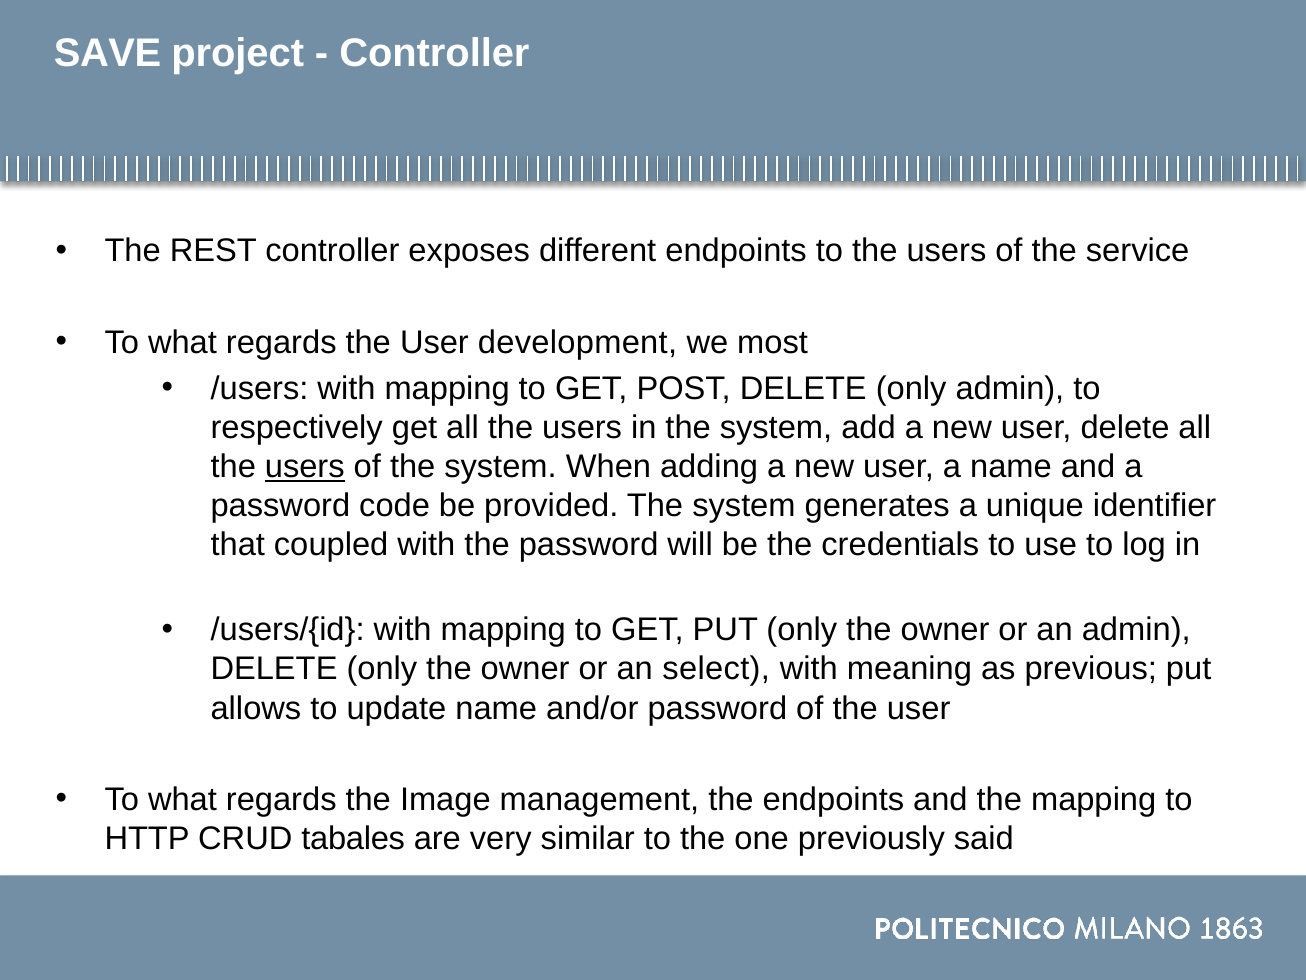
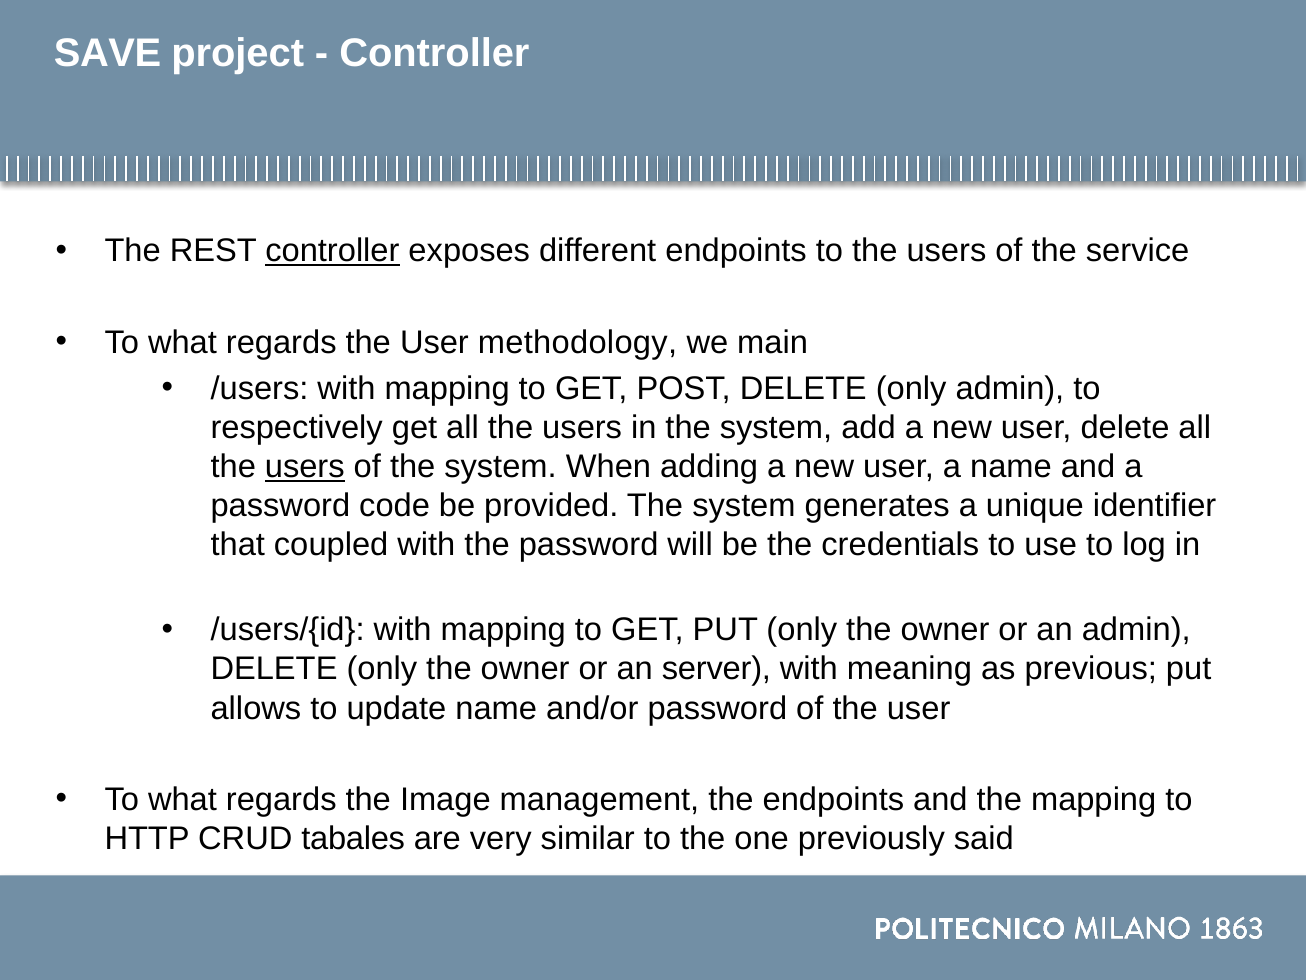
controller underline: none -> present (332, 251)
development: development -> methodology (578, 342)
most: most -> main (773, 342)
select: select -> server (716, 669)
